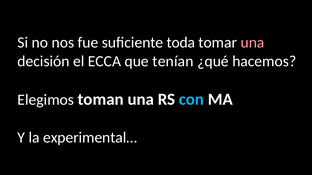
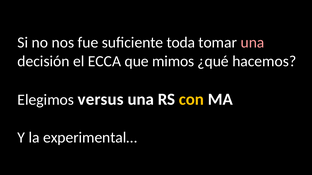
tenían: tenían -> mimos (173, 61)
toman: toman -> versus (101, 100)
con colour: light blue -> yellow (191, 100)
